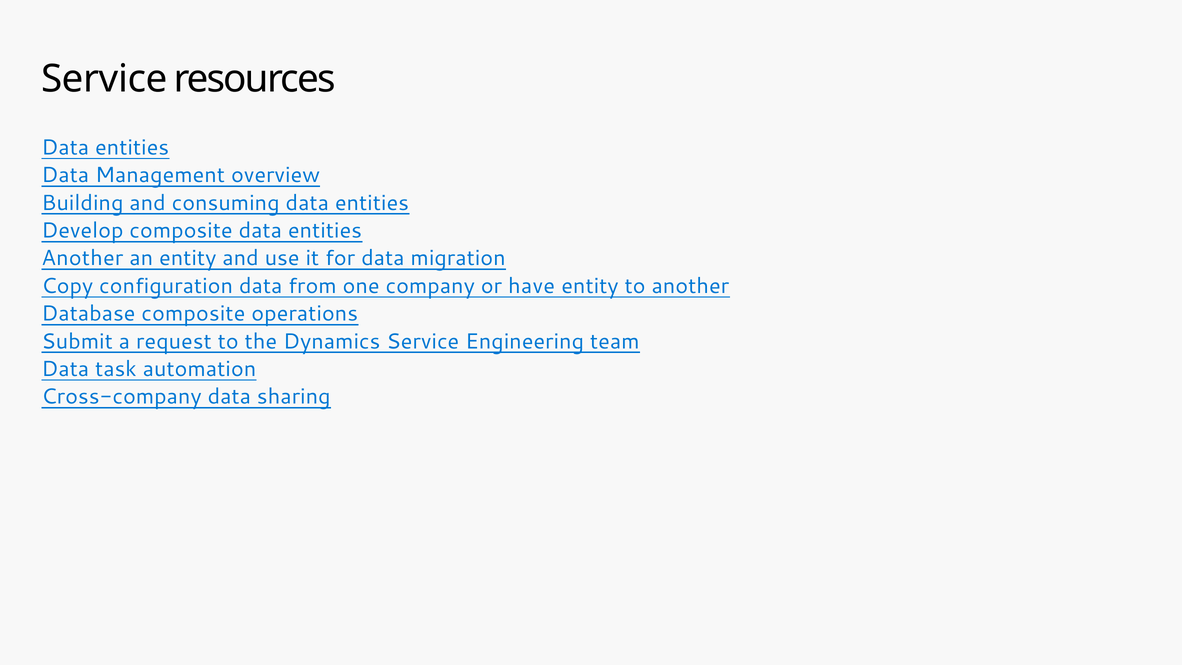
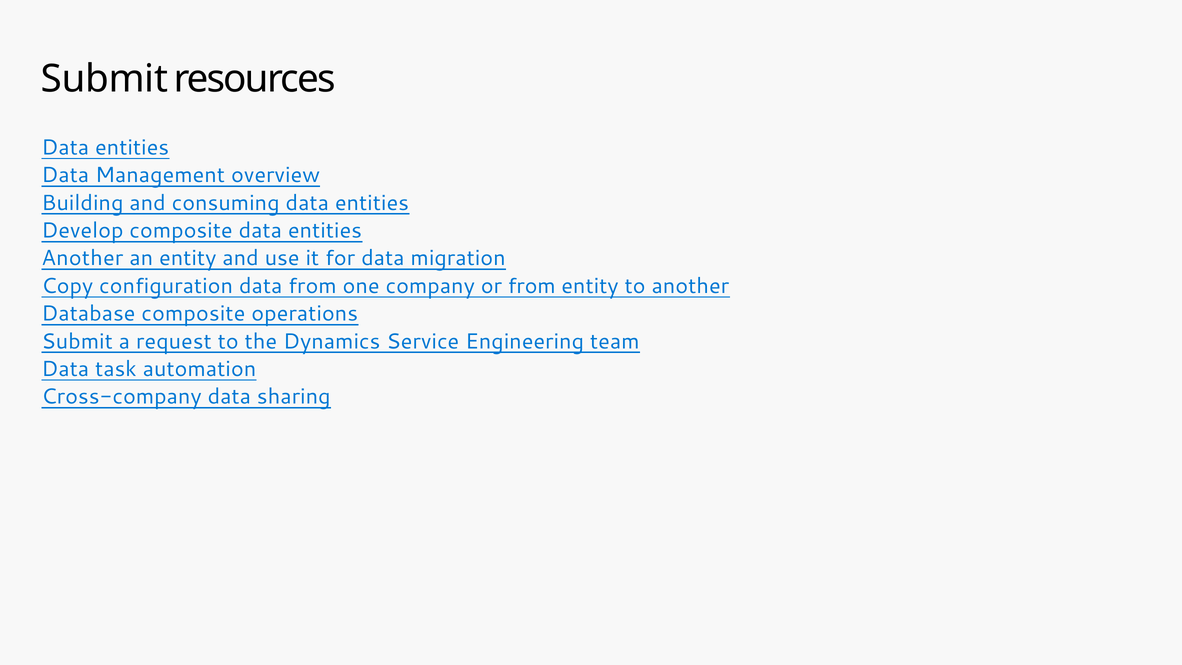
Service: Service -> Submit (104, 79)
or have: have -> from (532, 286)
